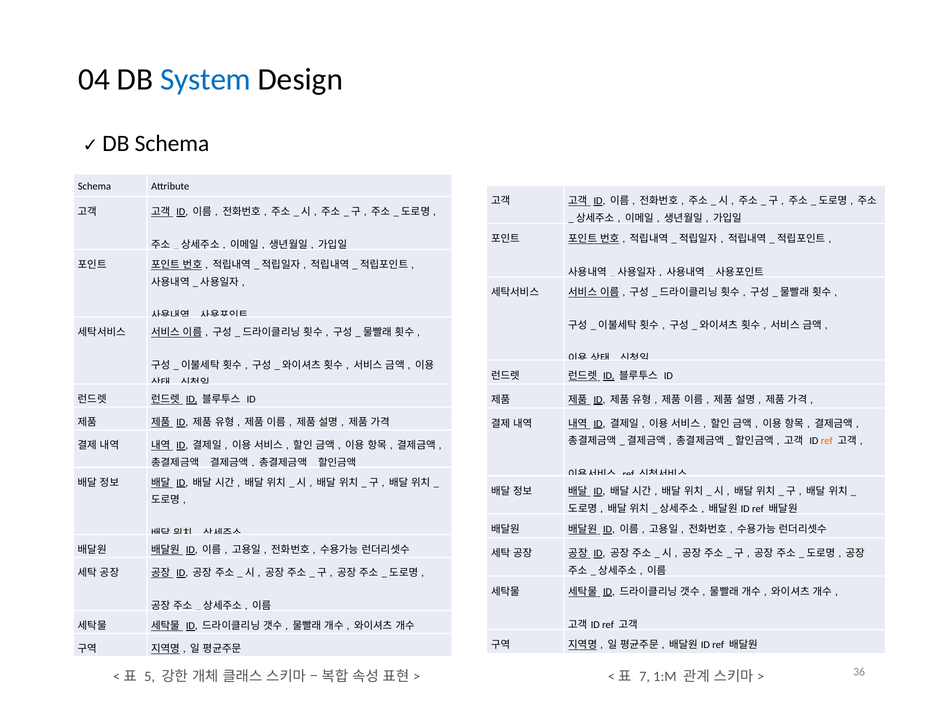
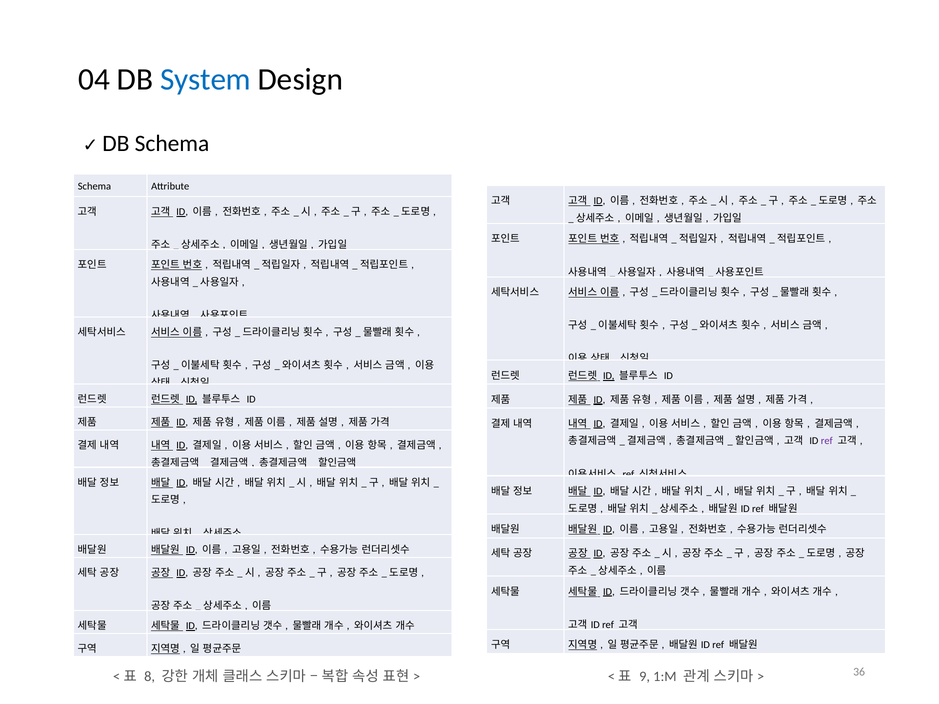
ref colour: orange -> purple (827, 441)
5: 5 -> 8 (150, 677)
7: 7 -> 9 (645, 677)
